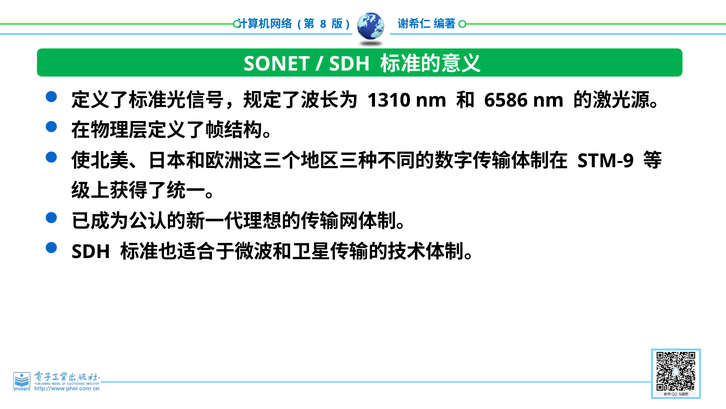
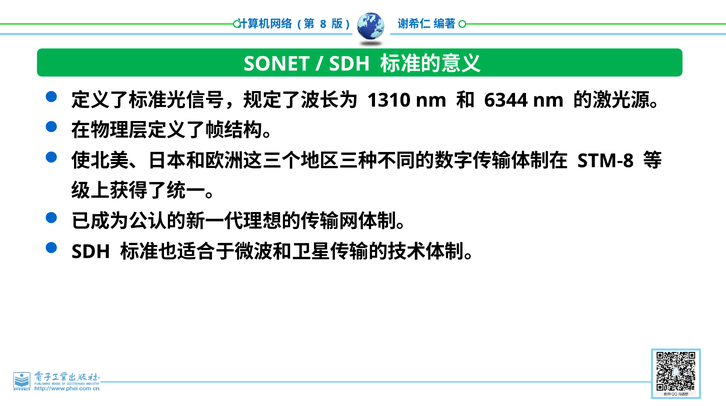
6586: 6586 -> 6344 (506, 100)
STM-9: STM-9 -> STM-8 (606, 161)
